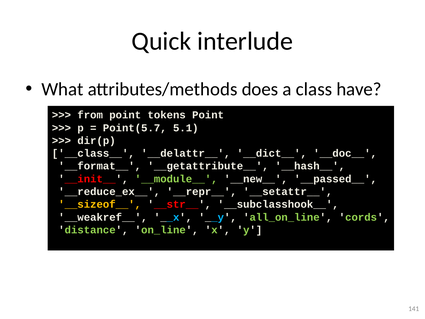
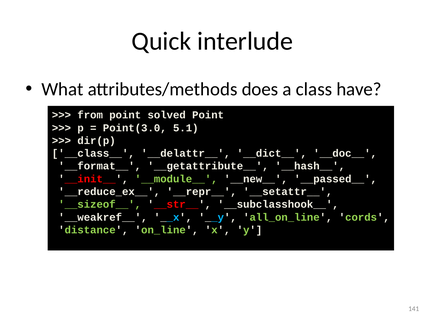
tokens: tokens -> solved (167, 115)
Point(5.7: Point(5.7 -> Point(3.0 (135, 128)
__sizeof__ colour: yellow -> light green (100, 204)
